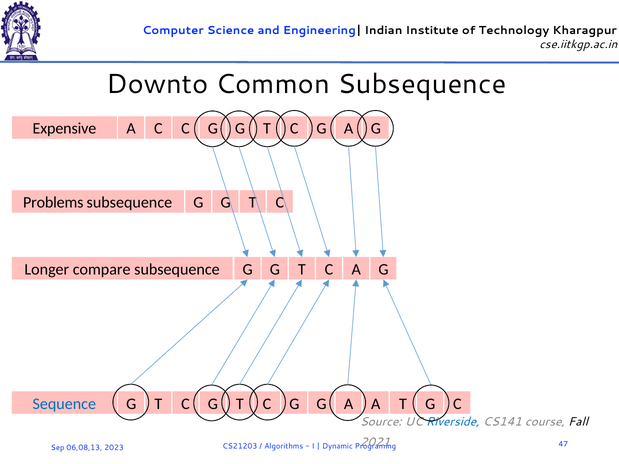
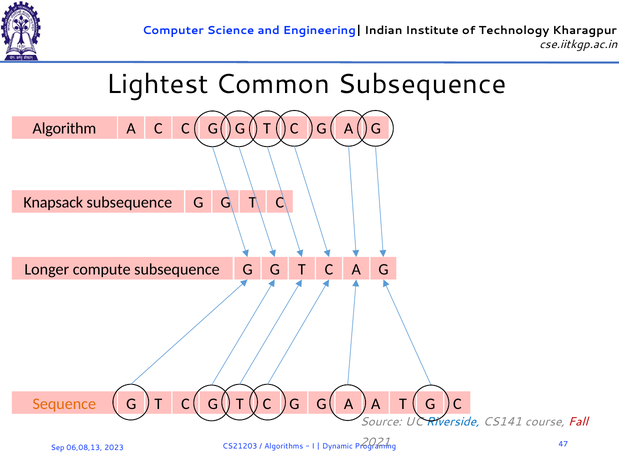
Downto: Downto -> Lightest (157, 84)
Expensive: Expensive -> Algorithm (64, 129)
Problems: Problems -> Knapsack (53, 203)
compare: compare -> compute (102, 270)
Sequence colour: blue -> orange (64, 404)
Fall colour: black -> red (578, 422)
